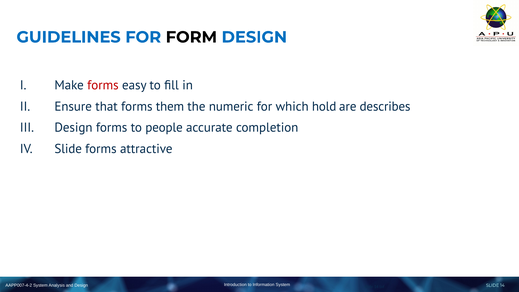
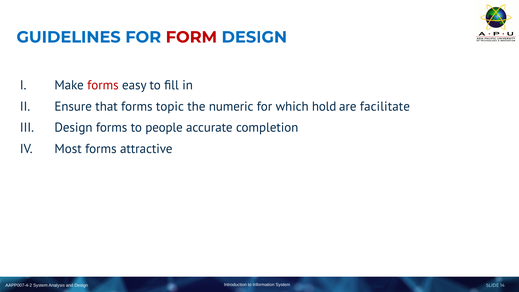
FORM colour: black -> red (191, 37)
them: them -> topic (170, 106)
describes: describes -> facilitate (385, 106)
Slide: Slide -> Most (68, 149)
